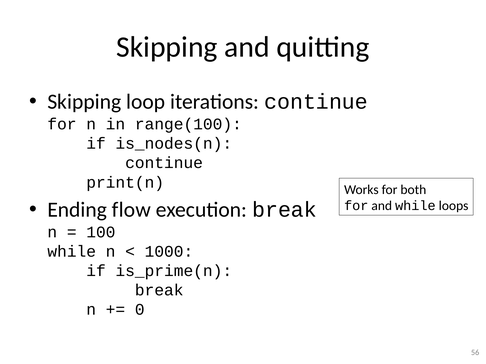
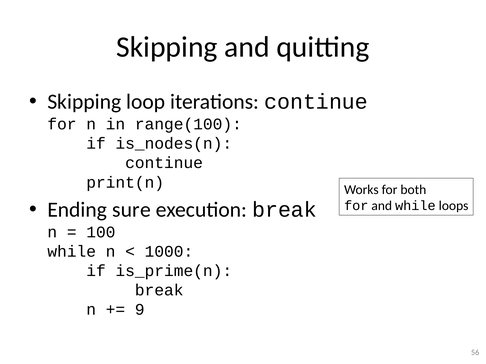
flow: flow -> sure (131, 210)
0: 0 -> 9 (140, 310)
